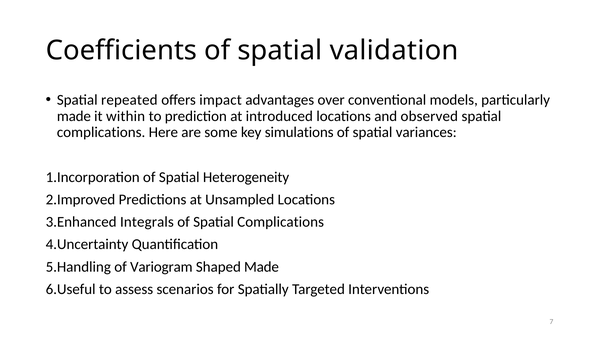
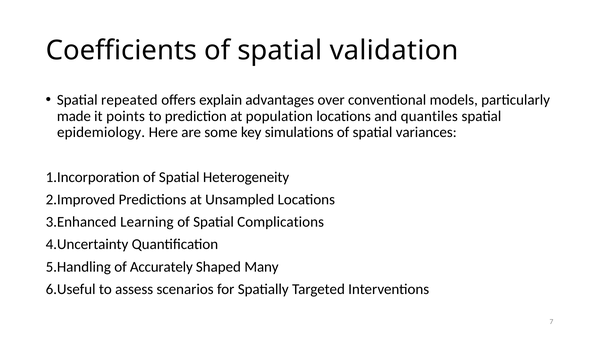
impact: impact -> explain (221, 100)
within: within -> points (126, 116)
introduced: introduced -> population (279, 116)
observed: observed -> quantiles (429, 116)
complications: complications -> epidemiology (101, 132)
Integrals: Integrals -> Learning (147, 222)
Variogram: Variogram -> Accurately (161, 267)
Shaped Made: Made -> Many (261, 267)
